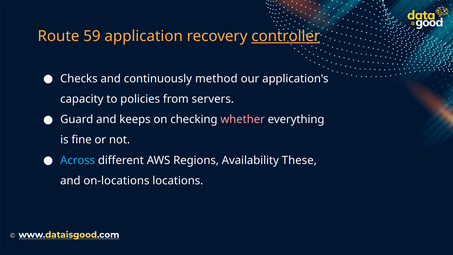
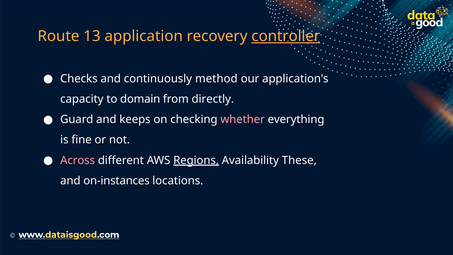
59: 59 -> 13 (92, 36)
policies: policies -> domain (140, 99)
servers: servers -> directly (213, 99)
Across colour: light blue -> pink (78, 160)
Regions underline: none -> present (196, 160)
on-locations: on-locations -> on-instances (117, 181)
